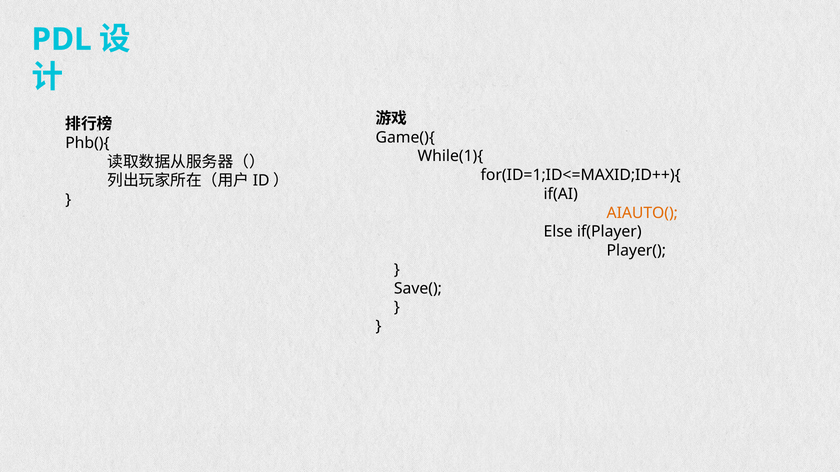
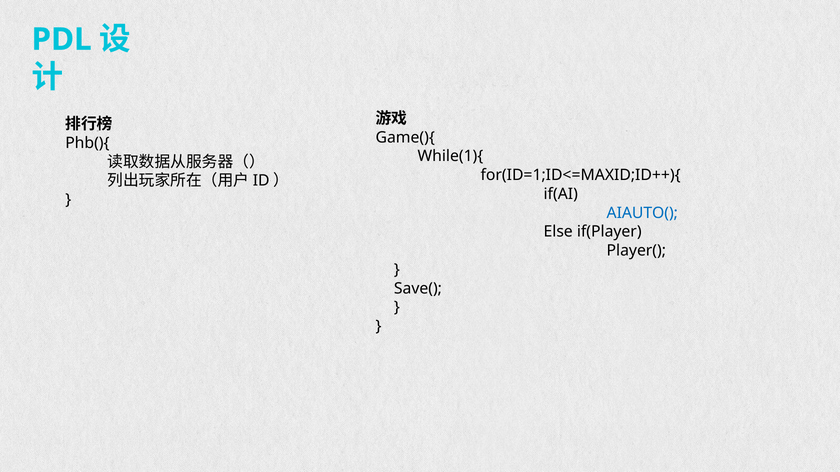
AIAUTO( colour: orange -> blue (642, 213)
